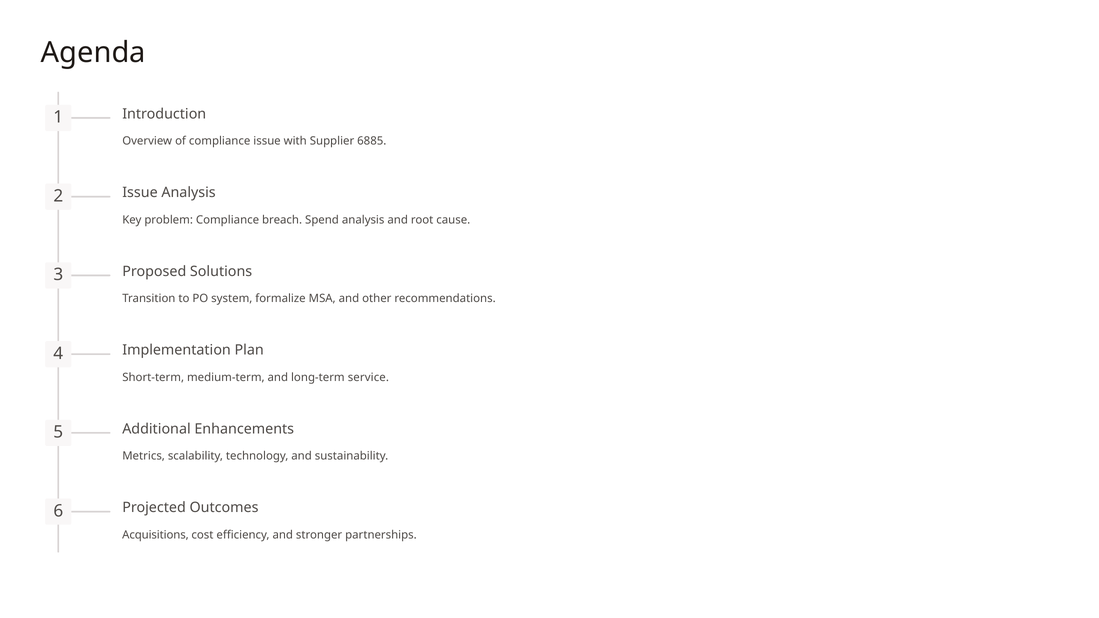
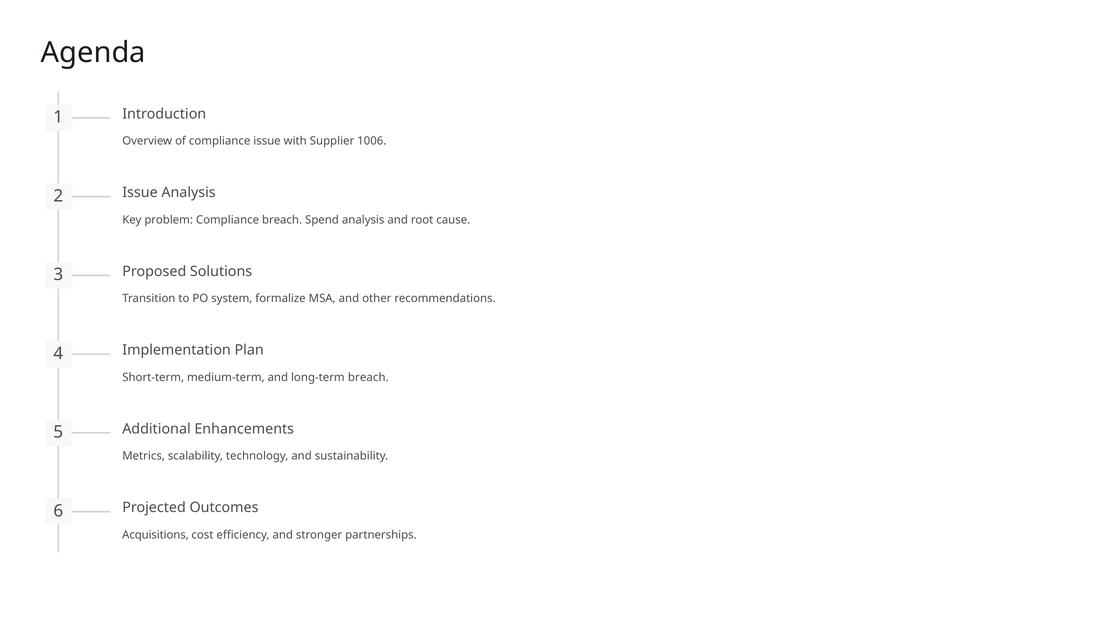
6885: 6885 -> 1006 (372, 141)
long-term service: service -> breach (368, 377)
